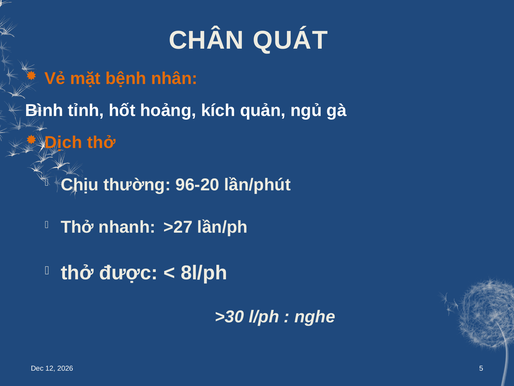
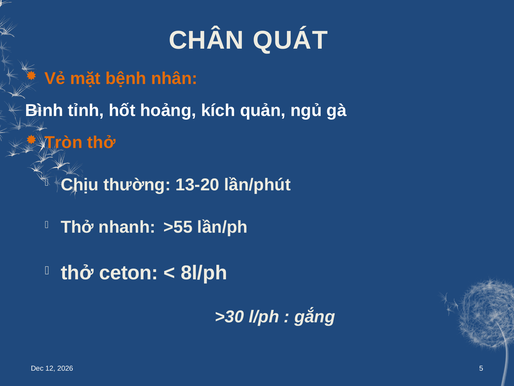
Dịch: Dịch -> Tròn (64, 142)
96-20: 96-20 -> 13-20 (197, 185)
>27: >27 -> >55 (178, 227)
được: được -> ceton (129, 273)
nghe: nghe -> gắng (315, 316)
